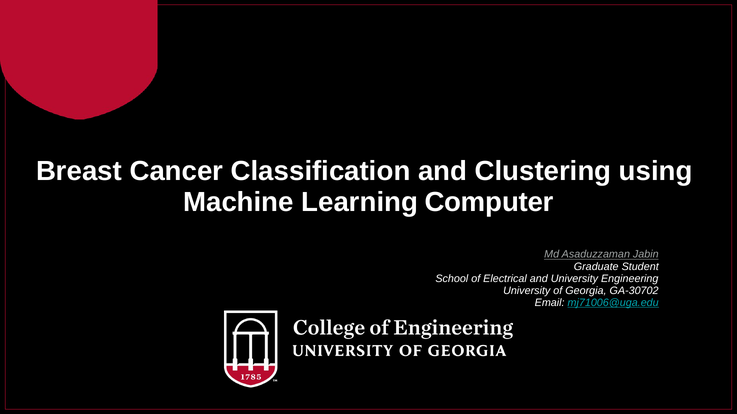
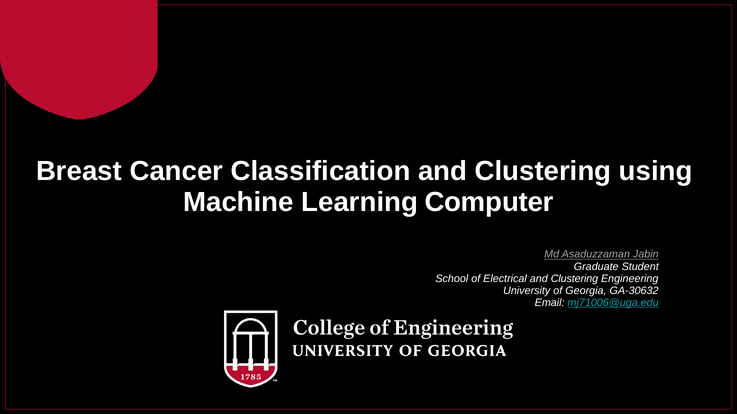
Electrical and University: University -> Clustering (574, 279)
GA-30702: GA-30702 -> GA-30632 (634, 291)
